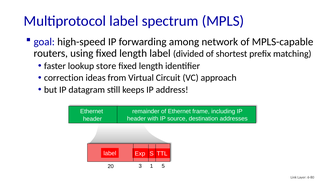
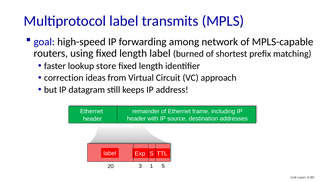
spectrum: spectrum -> transmits (170, 21)
divided: divided -> burned (188, 54)
